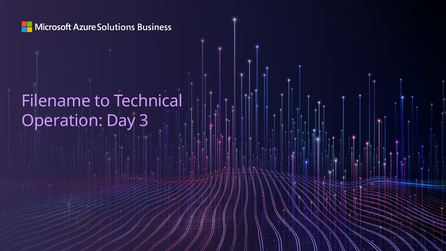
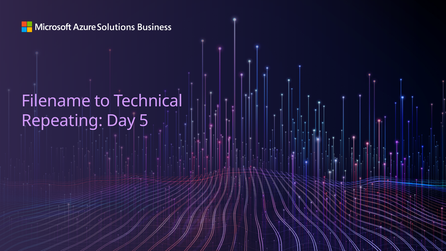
Operation: Operation -> Repeating (62, 121)
3: 3 -> 5 (144, 121)
